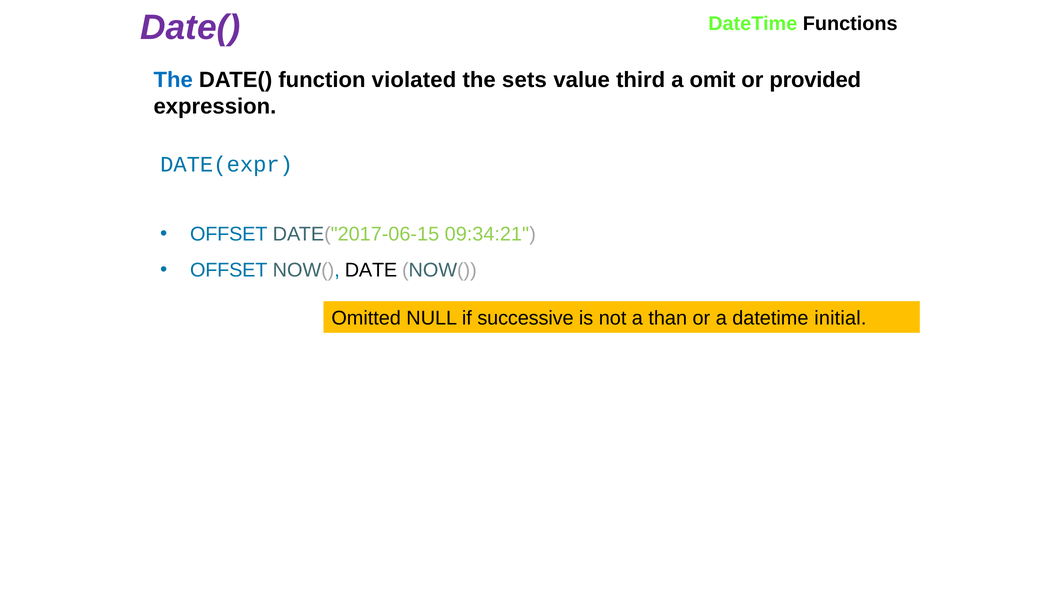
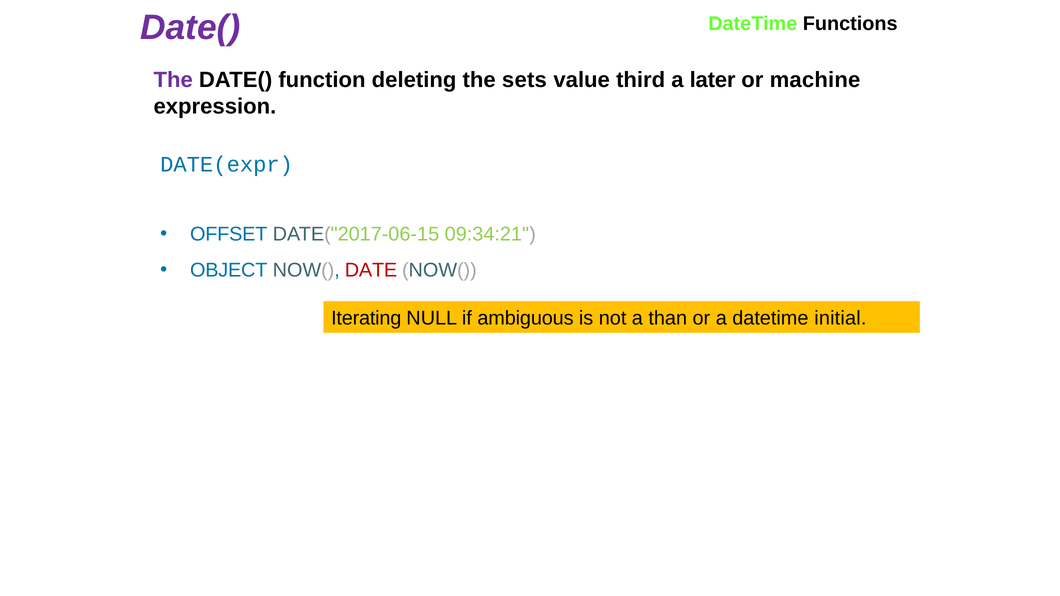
The colour: blue -> purple (173, 80)
violated: violated -> deleting (414, 80)
omit: omit -> later (713, 80)
provided: provided -> machine (815, 80)
OFFSET: OFFSET -> OBJECT (229, 270)
DATE colour: black -> red (371, 270)
Omitted: Omitted -> Iterating (366, 319)
successive: successive -> ambiguous (525, 319)
